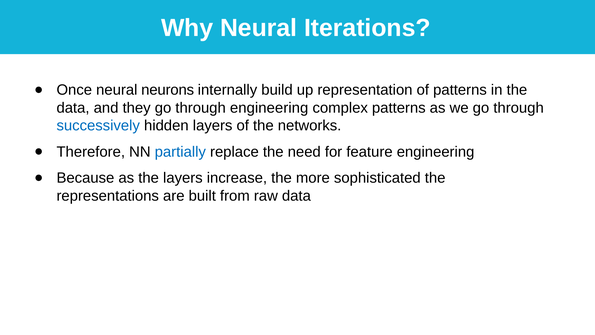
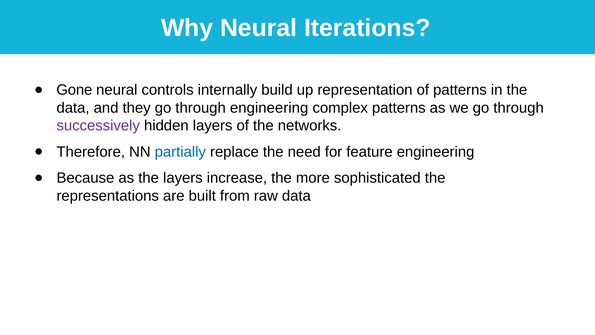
Once: Once -> Gone (74, 90)
neurons: neurons -> controls (168, 90)
successively colour: blue -> purple (98, 126)
